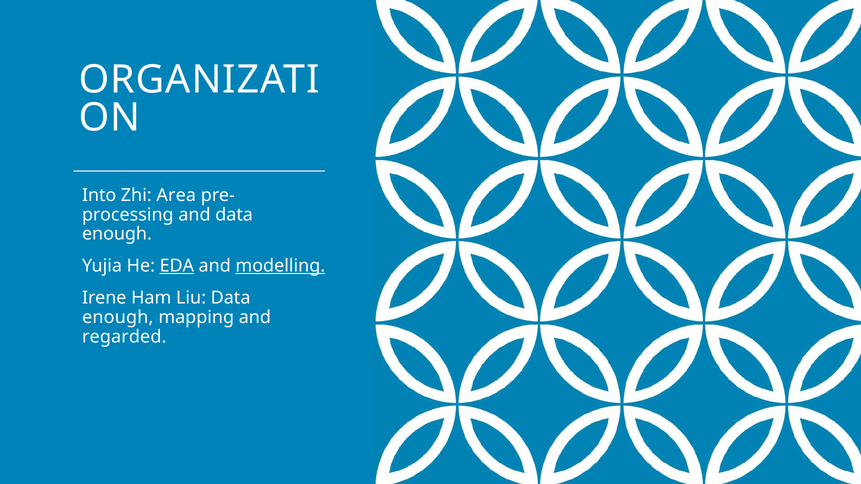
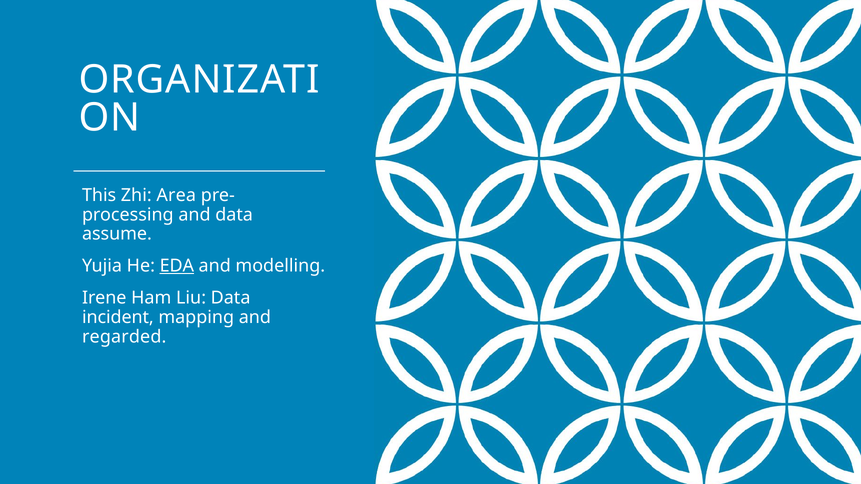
Into: Into -> This (99, 195)
enough: enough -> assume (117, 234)
modelling underline: present -> none (280, 266)
enough: enough -> incident (118, 317)
